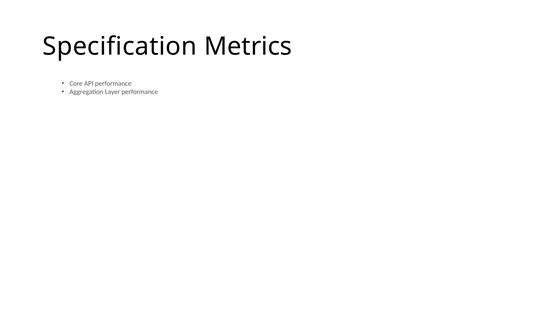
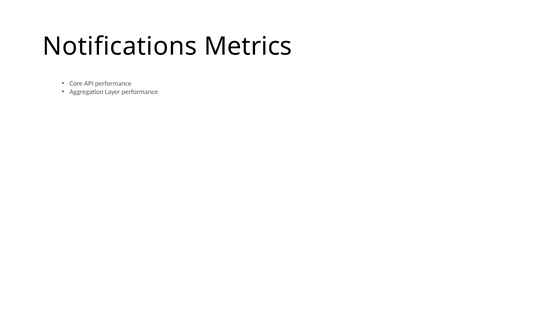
Specification: Specification -> Notifications (120, 47)
